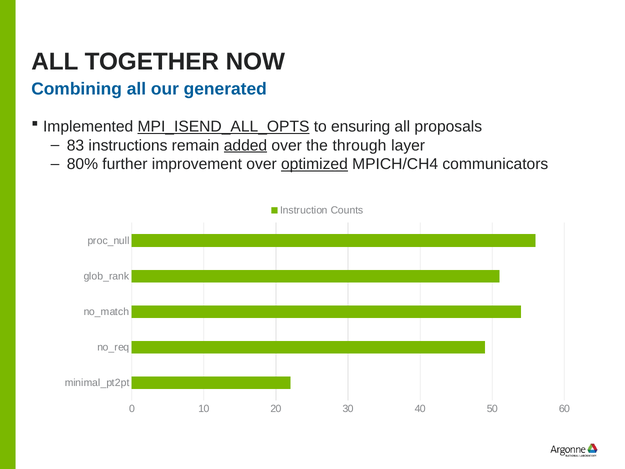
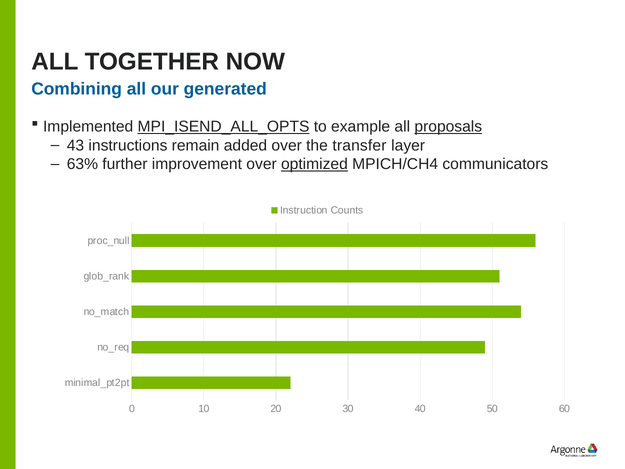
ensuring: ensuring -> example (361, 127)
proposals underline: none -> present (448, 127)
83: 83 -> 43 (76, 145)
added underline: present -> none (245, 145)
through: through -> transfer (359, 145)
80%: 80% -> 63% (82, 164)
